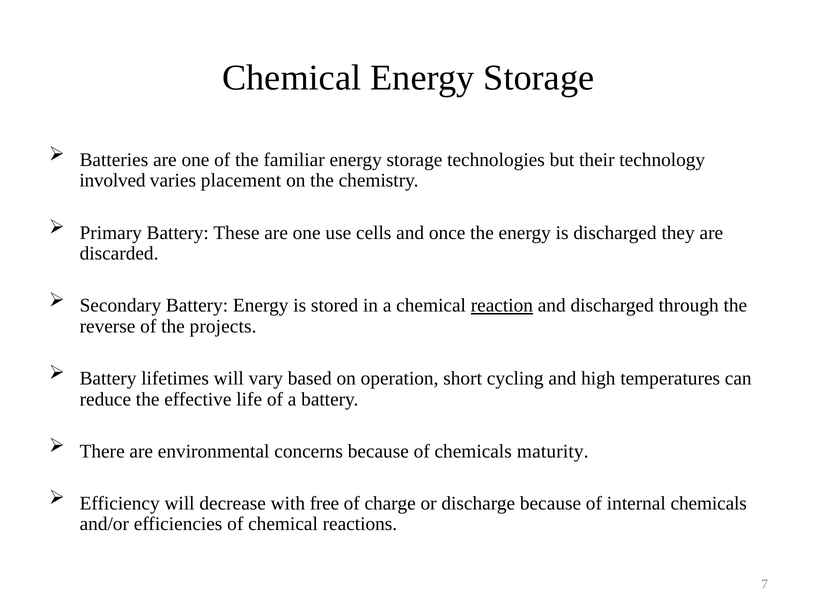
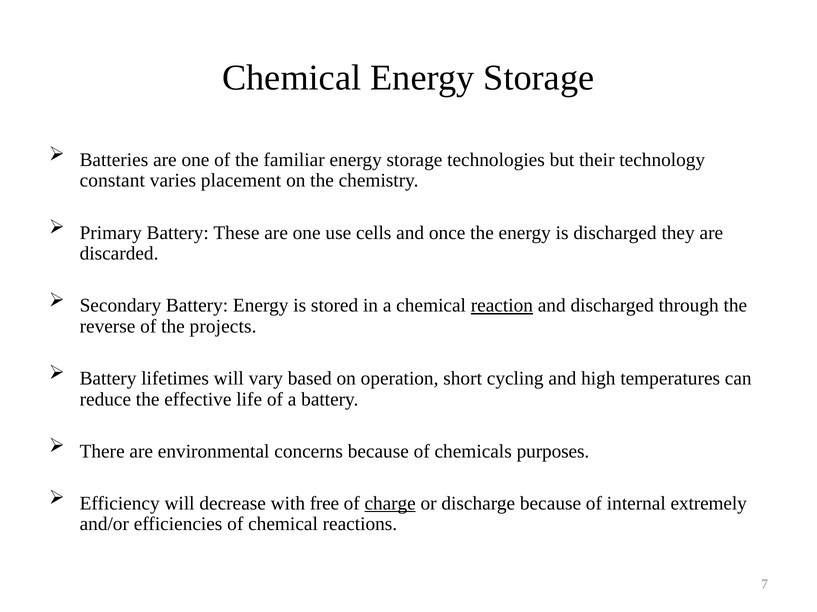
involved: involved -> constant (112, 181)
maturity: maturity -> purposes (553, 452)
charge underline: none -> present (390, 504)
internal chemicals: chemicals -> extremely (709, 504)
